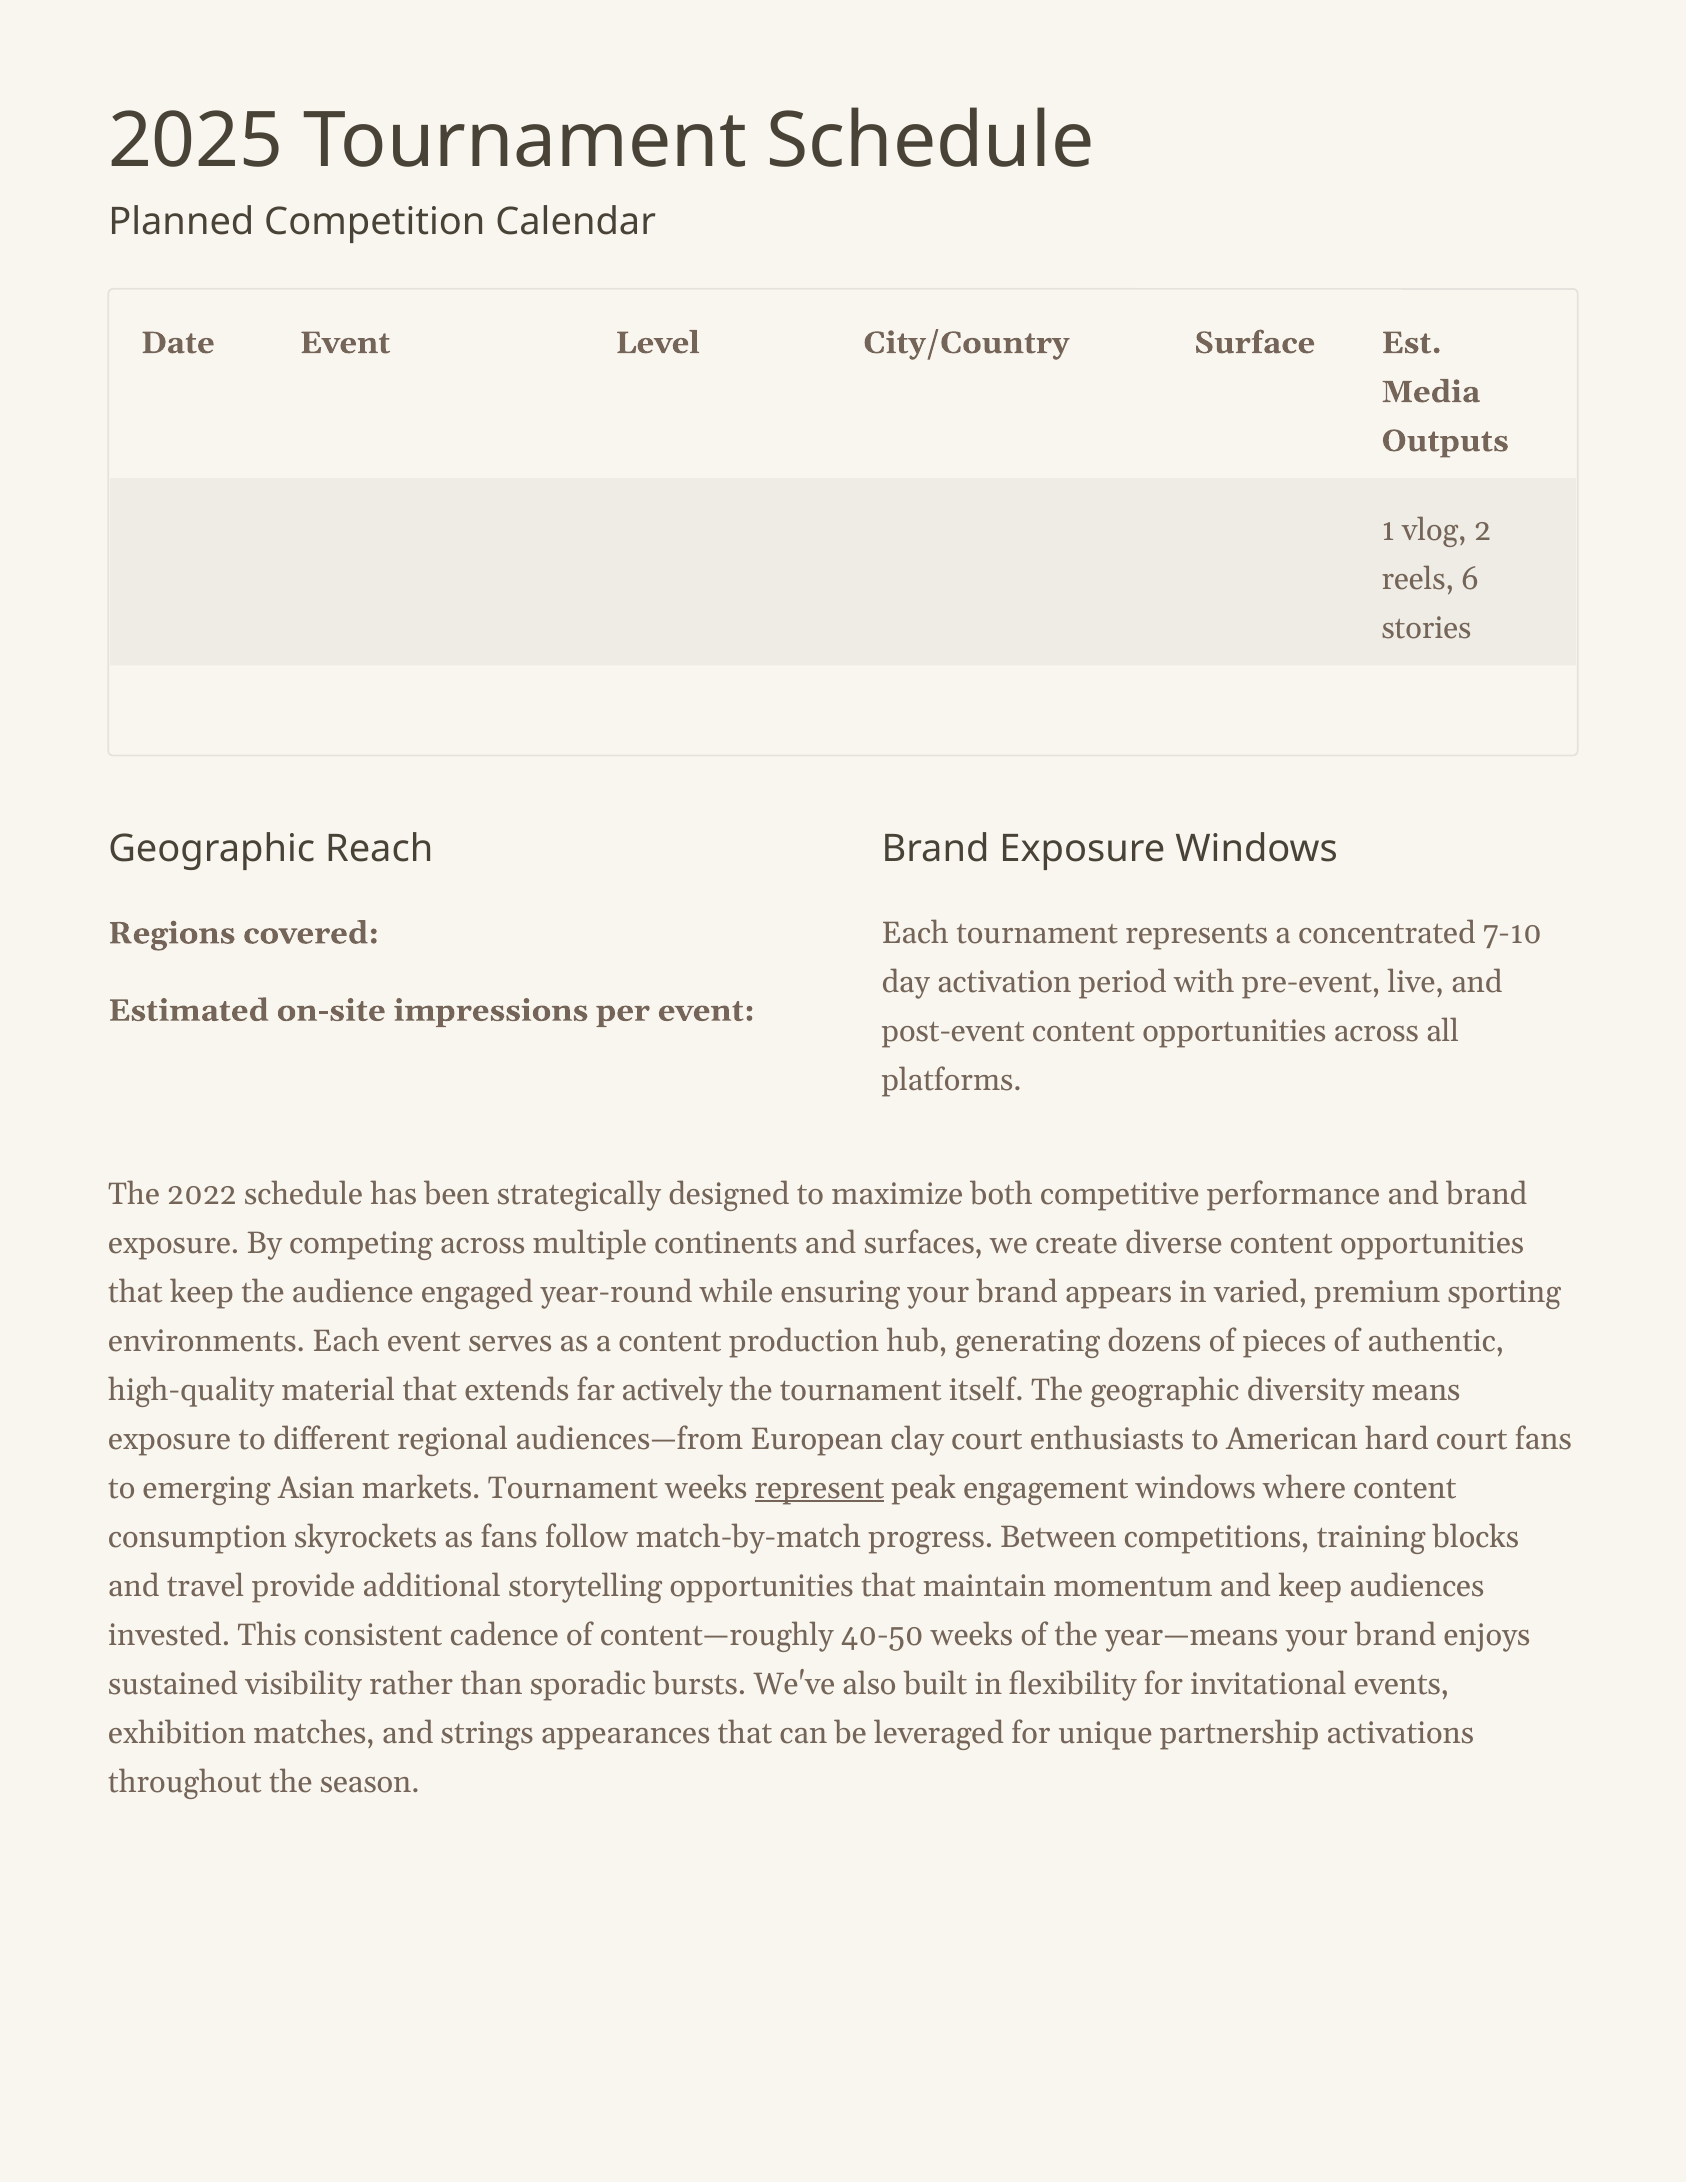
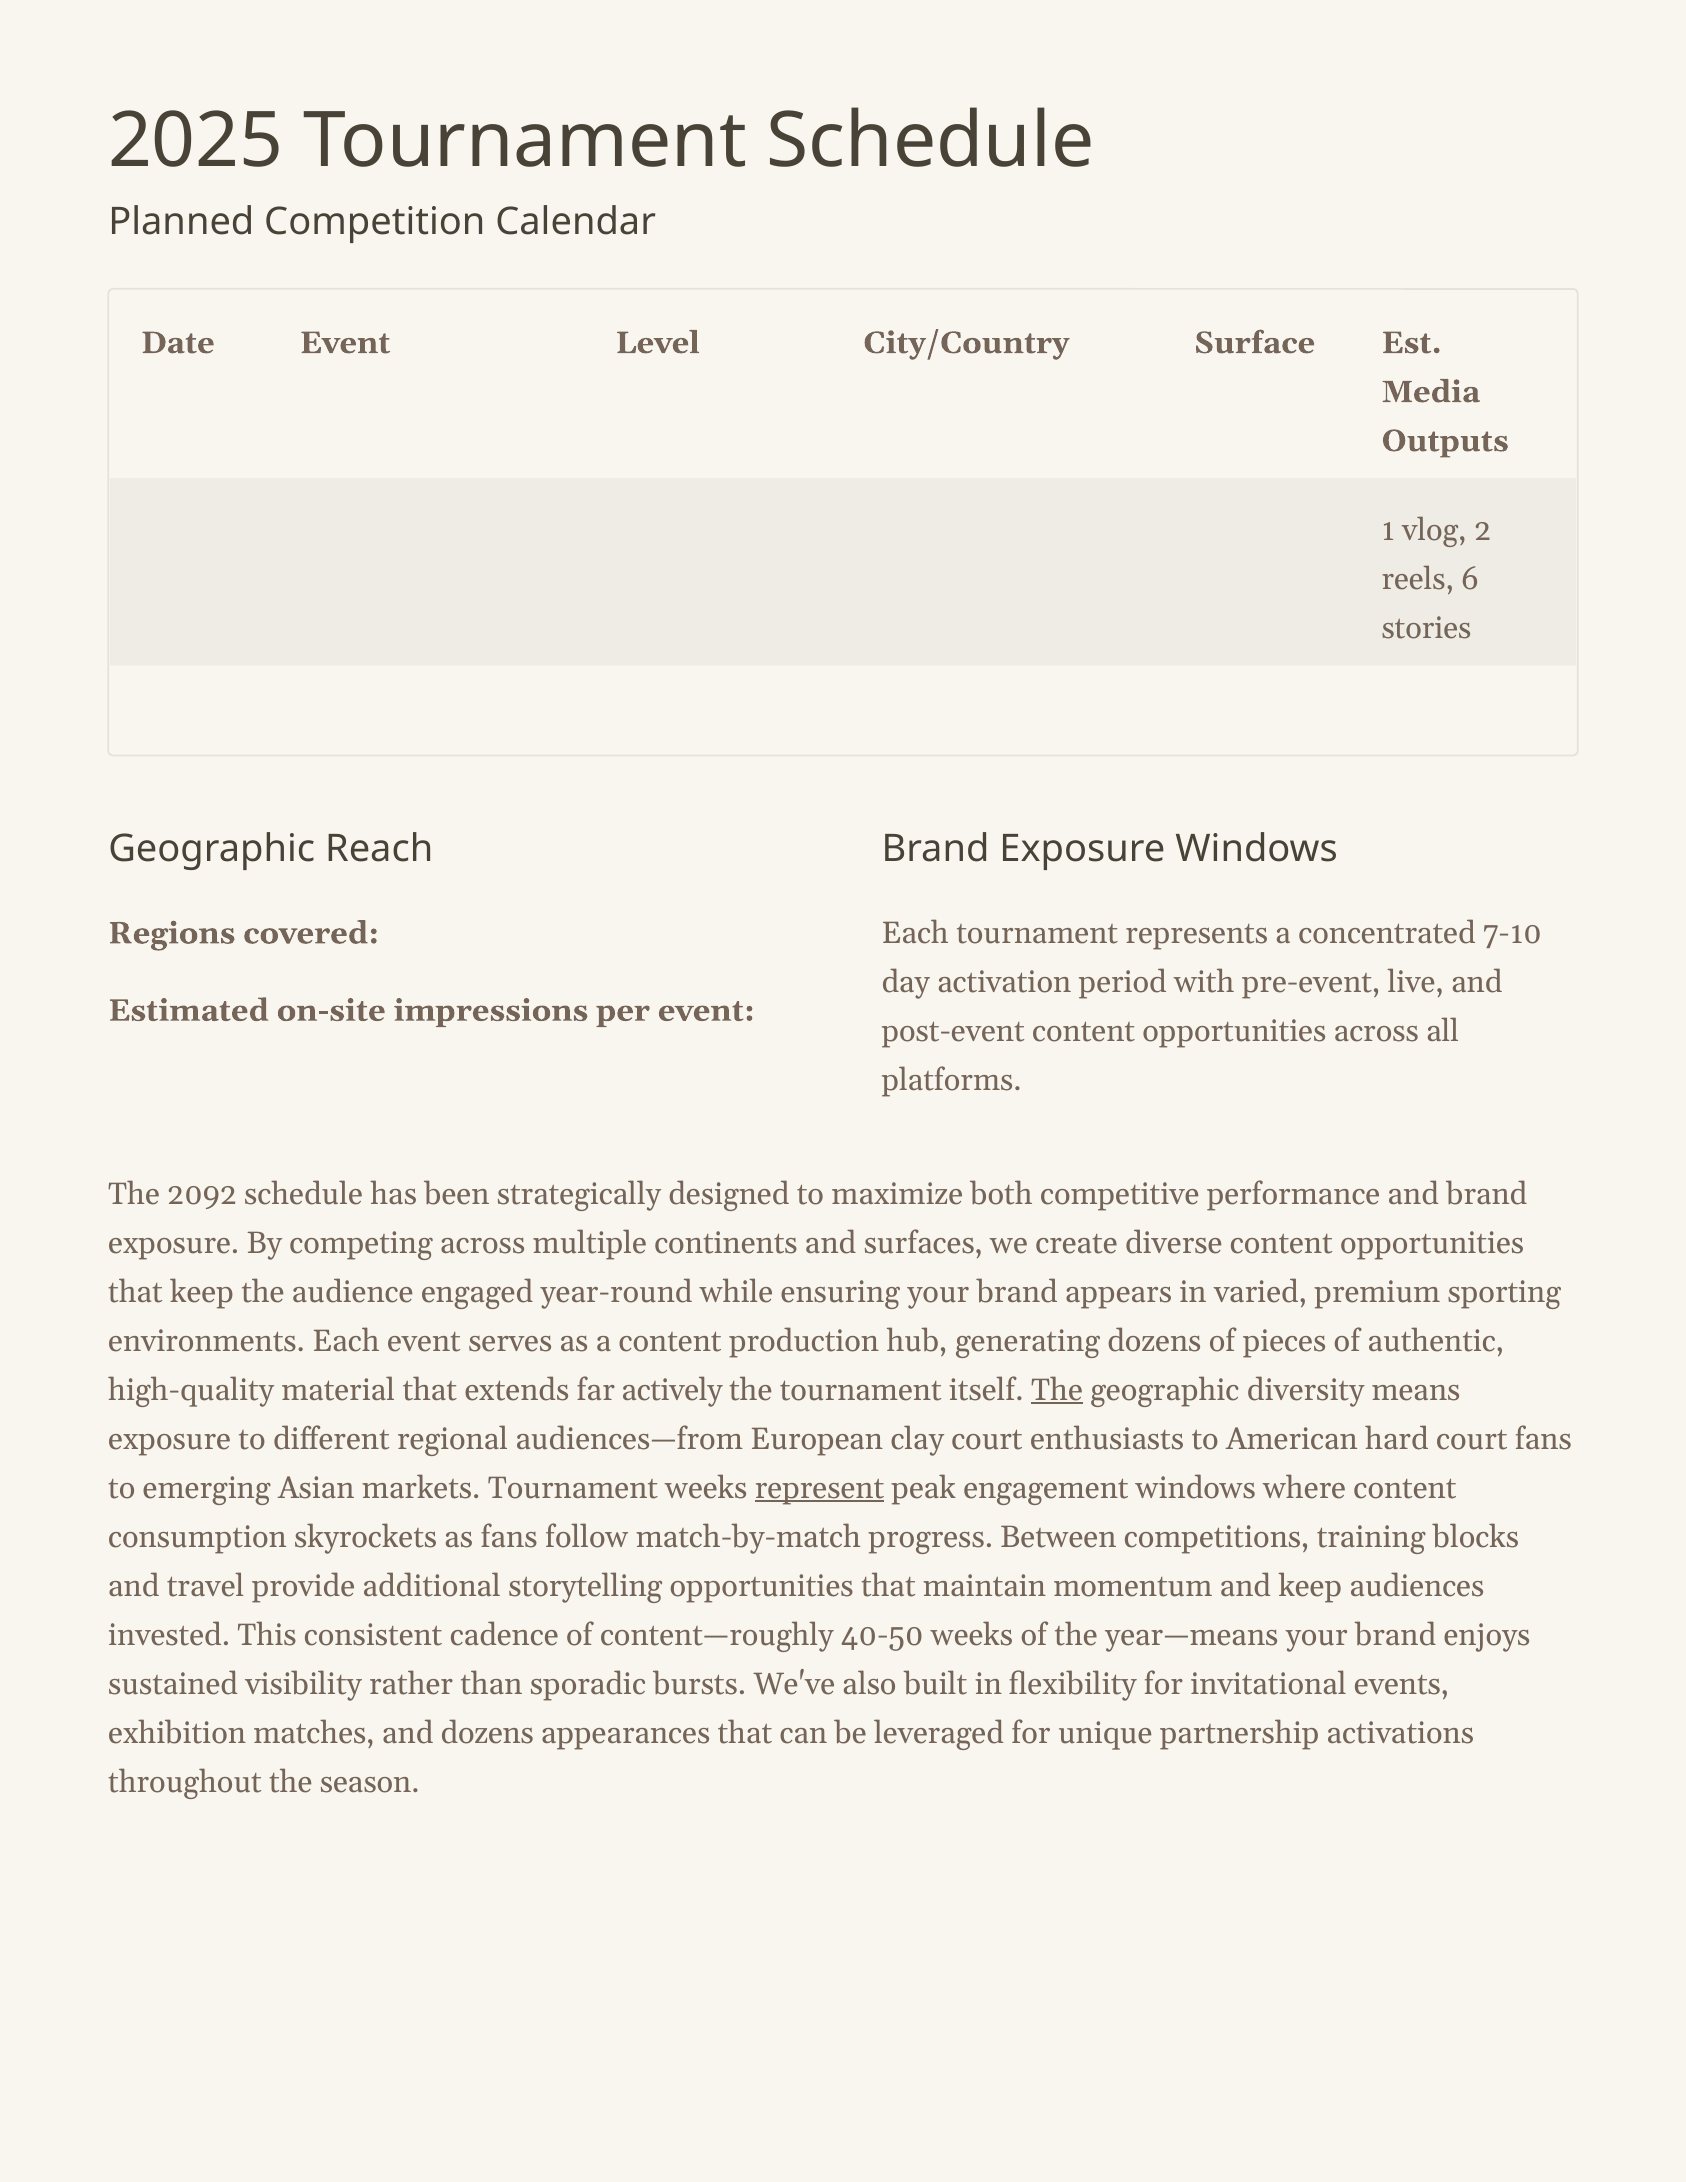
2022: 2022 -> 2092 (202, 1194)
The underline: none -> present (1057, 1390)
and strings: strings -> dozens (487, 1733)
